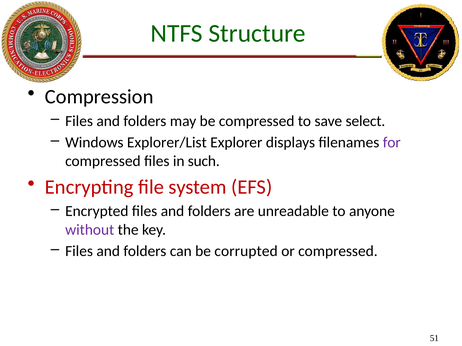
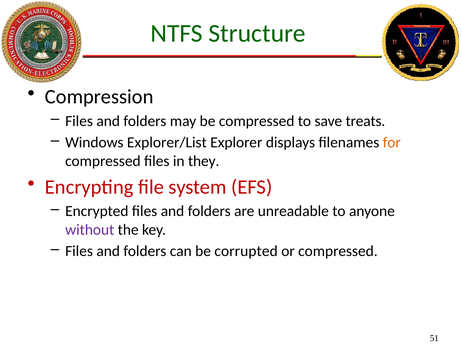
select: select -> treats (365, 121)
for colour: purple -> orange (392, 143)
such: such -> they (204, 161)
